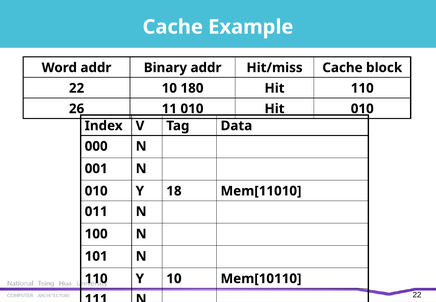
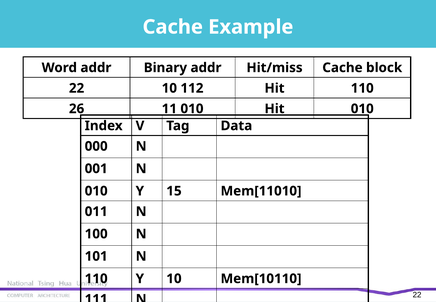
180: 180 -> 112 (192, 88)
18: 18 -> 15 (174, 191)
